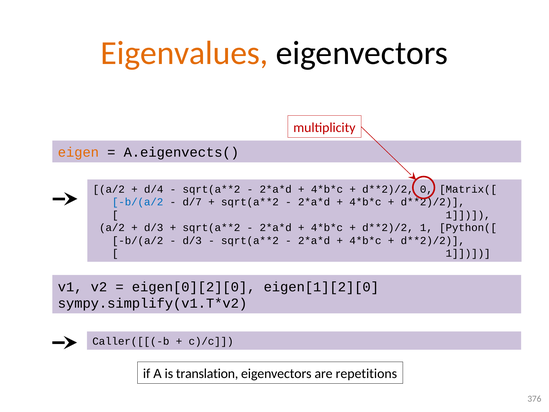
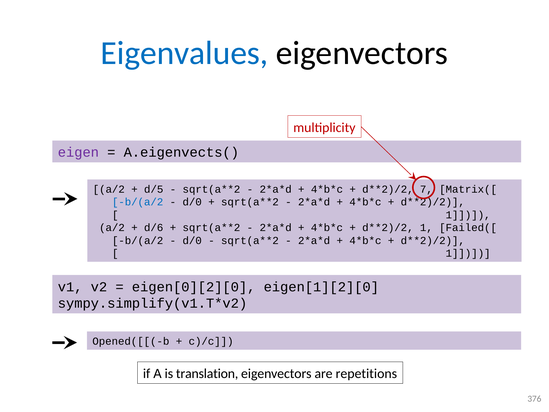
Eigenvalues colour: orange -> blue (184, 53)
eigen colour: orange -> purple (78, 152)
d/4: d/4 -> d/5 (154, 189)
0: 0 -> 7 (426, 189)
d/7: d/7 -> d/0 (192, 202)
d/3: d/3 -> d/6 (154, 228)
Python([: Python([ -> Failed([ (468, 228)
d/3: d/3 -> d/0 (192, 240)
Caller([[(-b: Caller([[(-b -> Opened([[(-b (131, 341)
